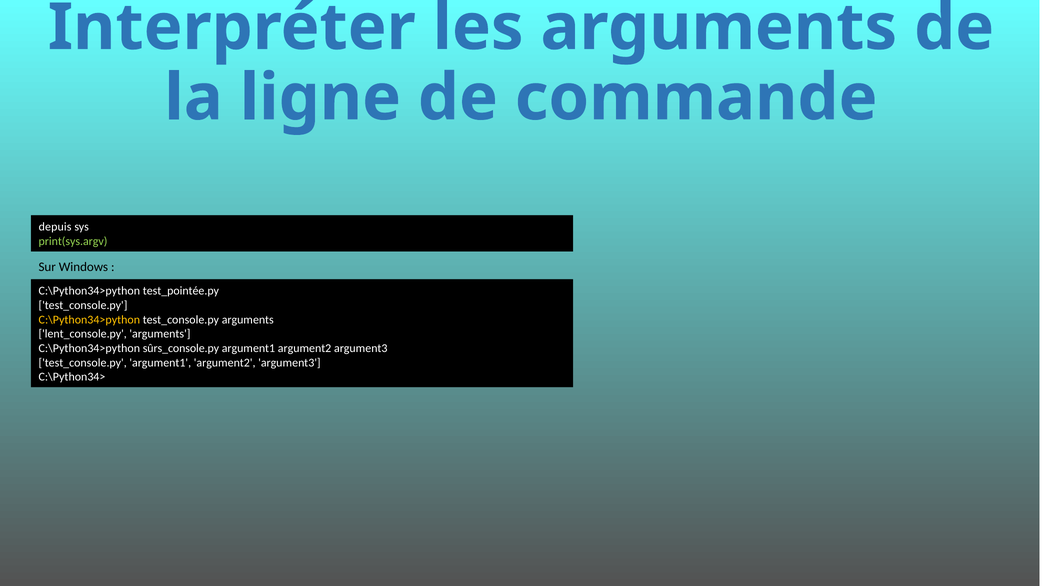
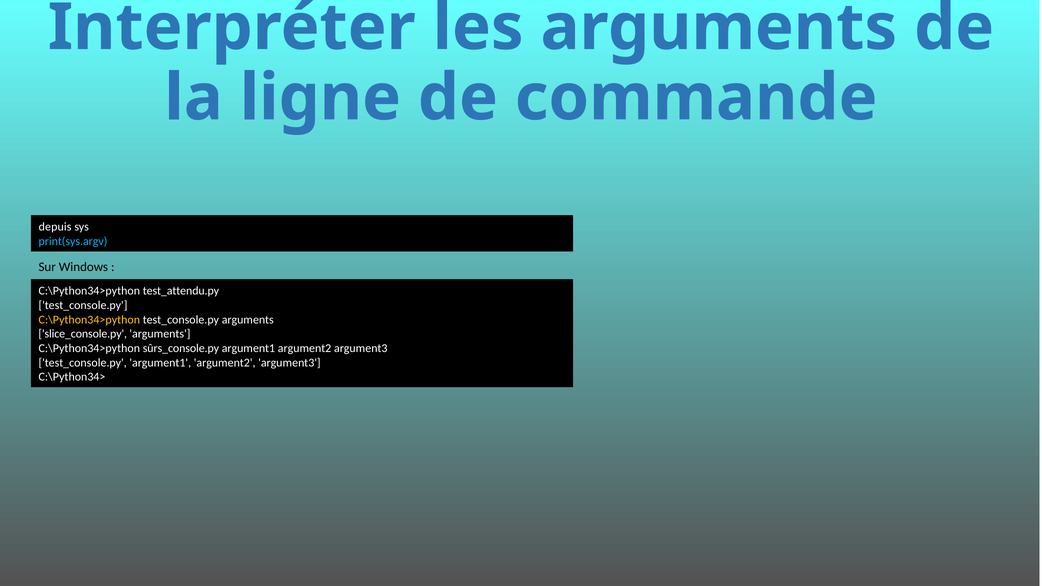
print(sys.argv colour: light green -> light blue (73, 241)
test_pointée.py: test_pointée.py -> test_attendu.py (181, 291)
lent_console.py: lent_console.py -> slice_console.py (83, 334)
